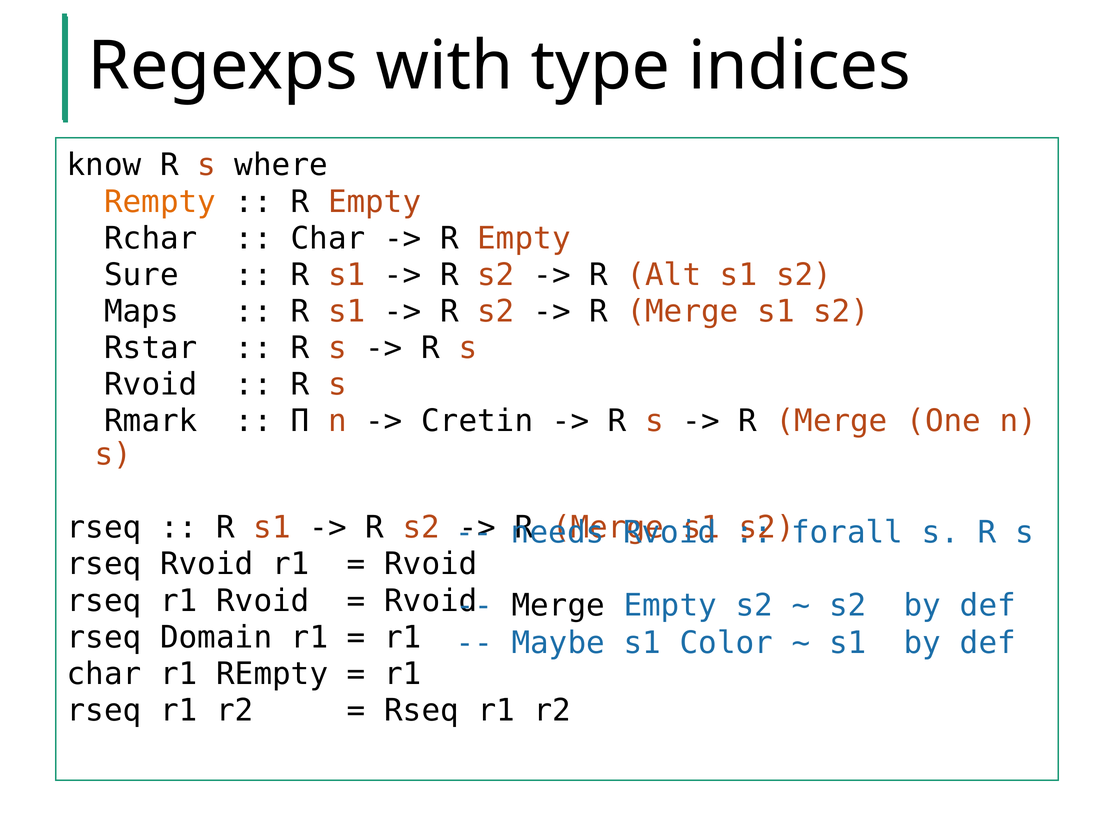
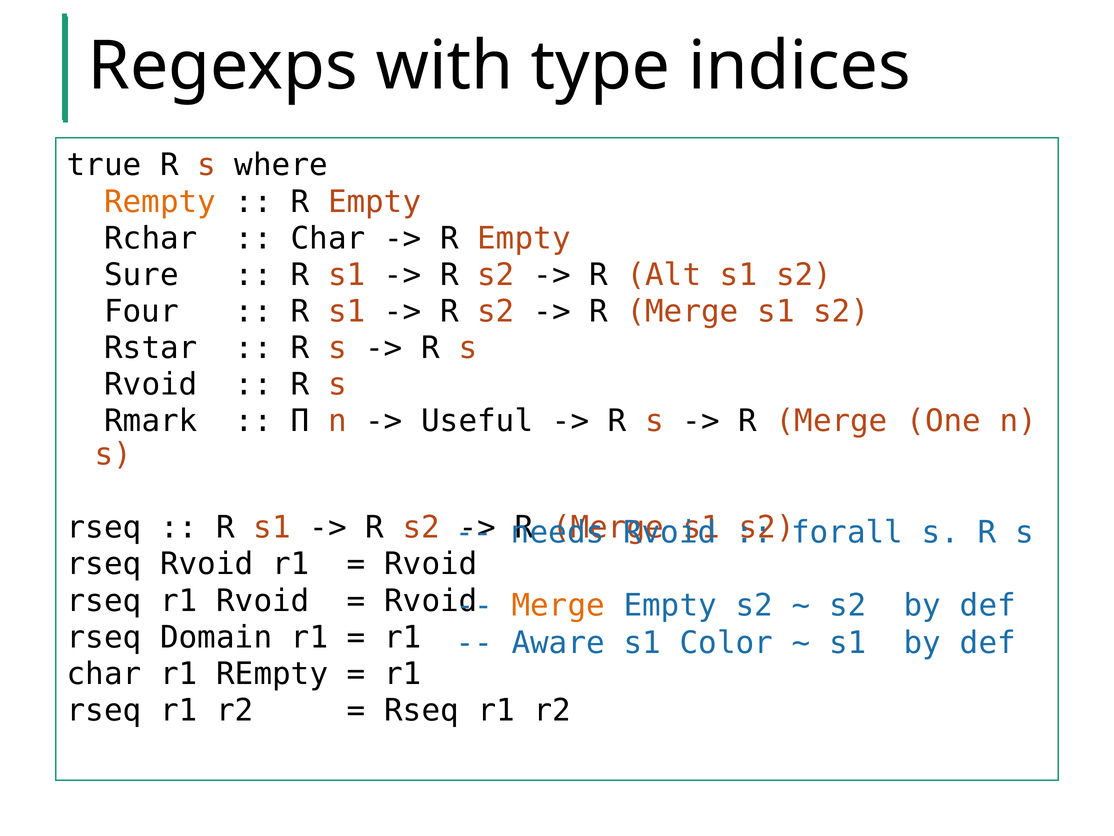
know: know -> true (104, 165)
Maps: Maps -> Four (141, 311)
Cretin: Cretin -> Useful (477, 421)
Merge colour: black -> orange (558, 605)
Maybe: Maybe -> Aware (558, 642)
